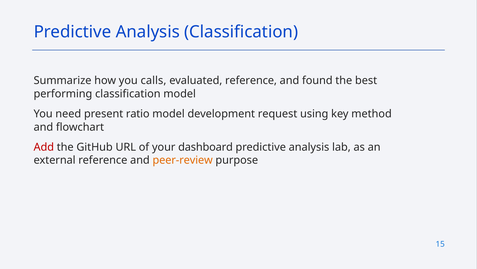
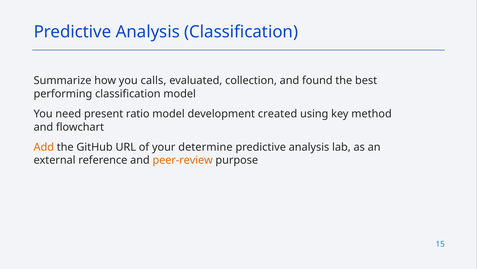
evaluated reference: reference -> collection (251, 80)
request: request -> created (278, 114)
Add colour: red -> orange (44, 147)
dashboard: dashboard -> determine (205, 147)
